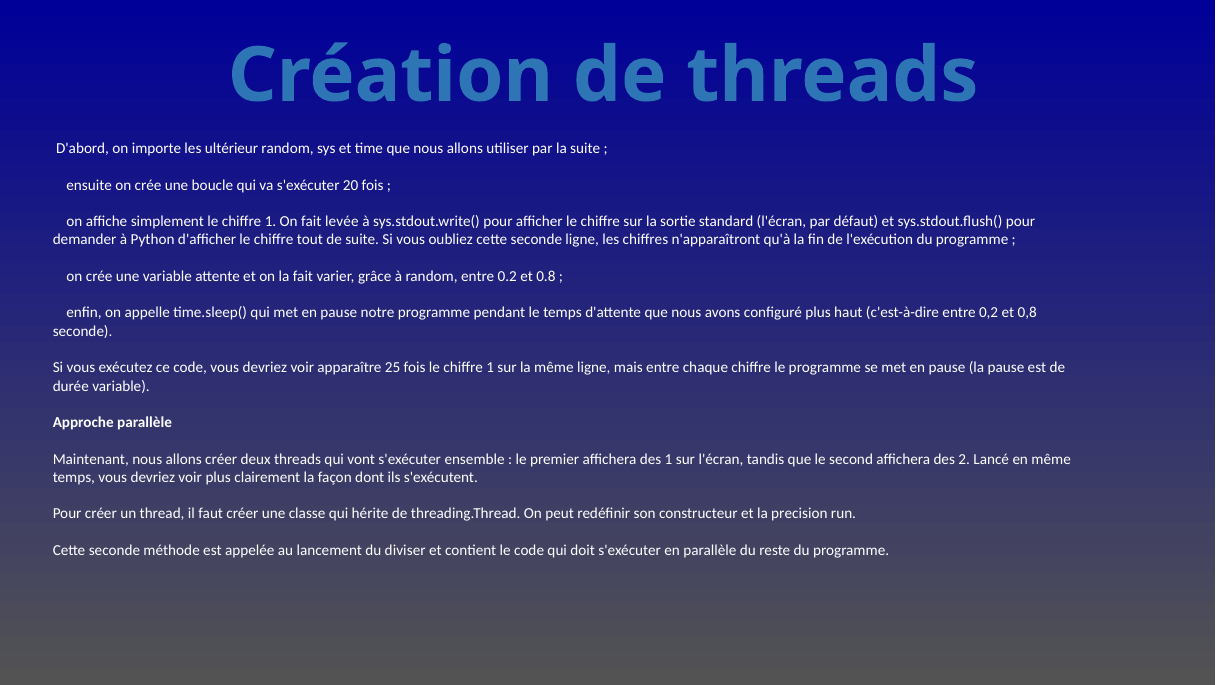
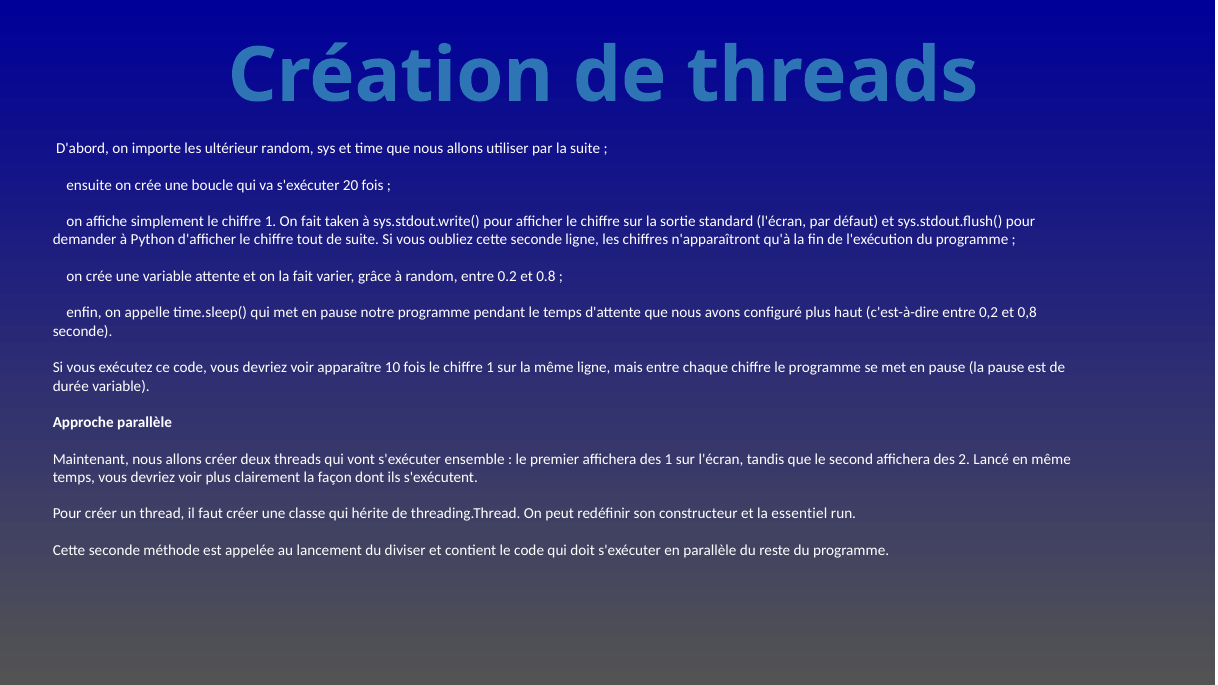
levée: levée -> taken (342, 222)
25: 25 -> 10 (393, 368)
precision: precision -> essentiel (799, 514)
